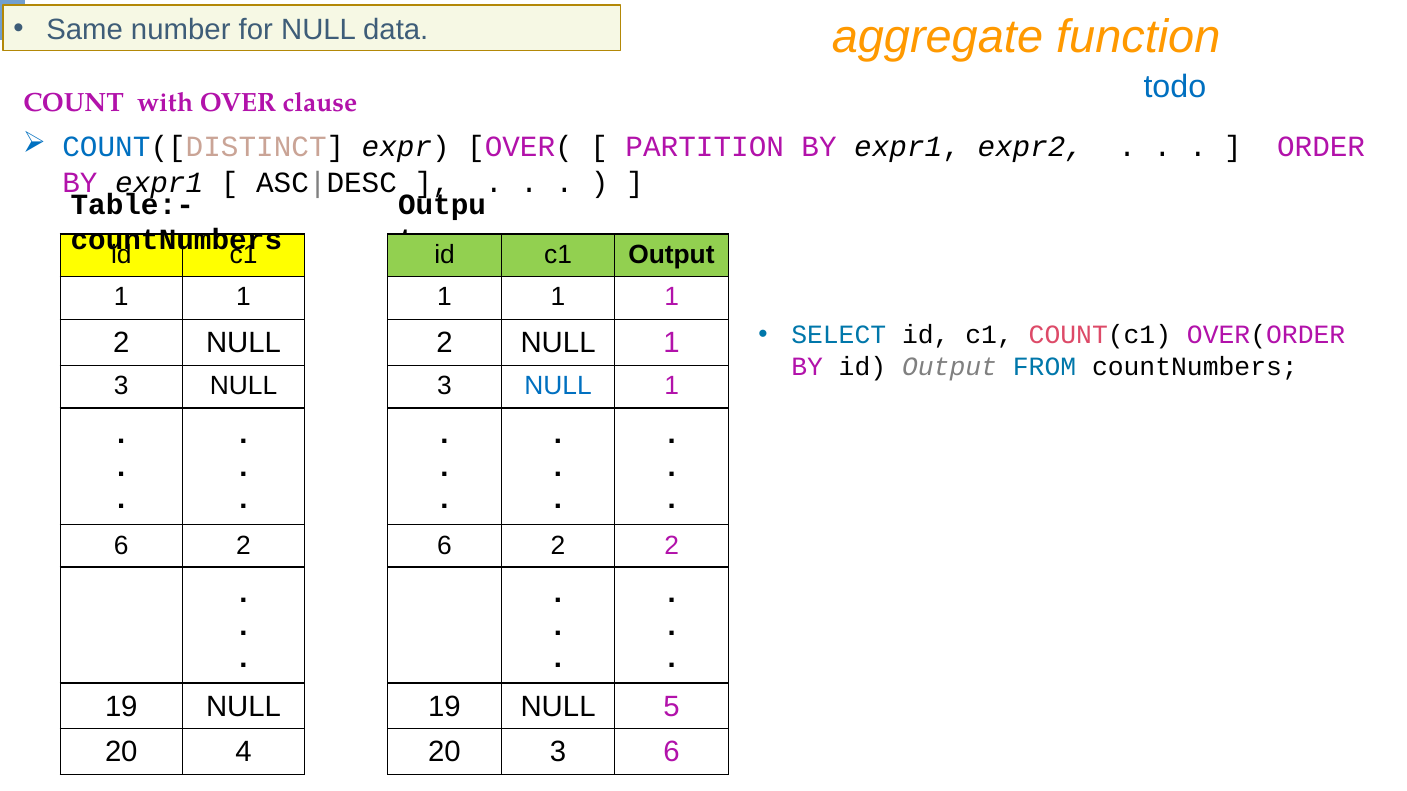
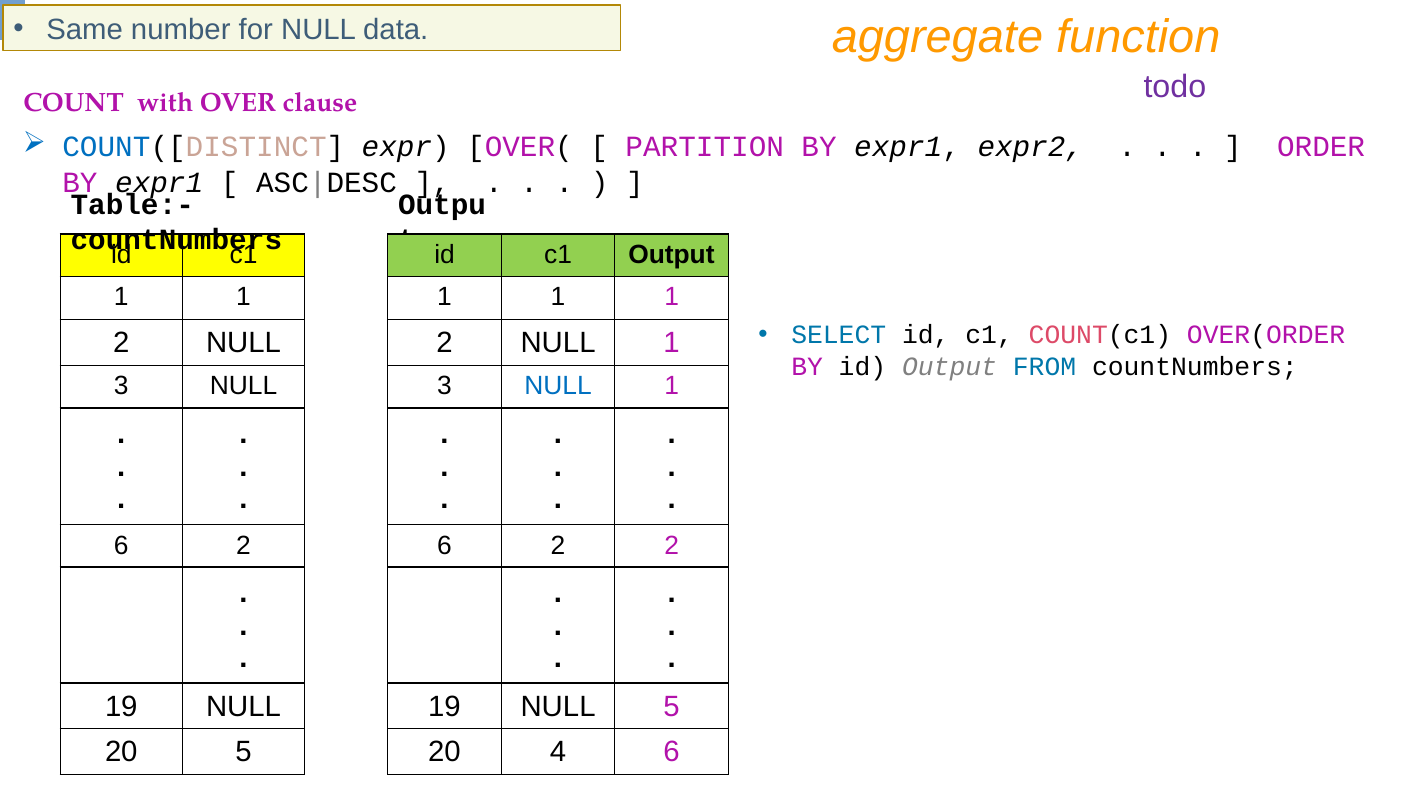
todo colour: blue -> purple (1175, 87)
20 4: 4 -> 5 (244, 753)
20 3: 3 -> 4 (558, 753)
